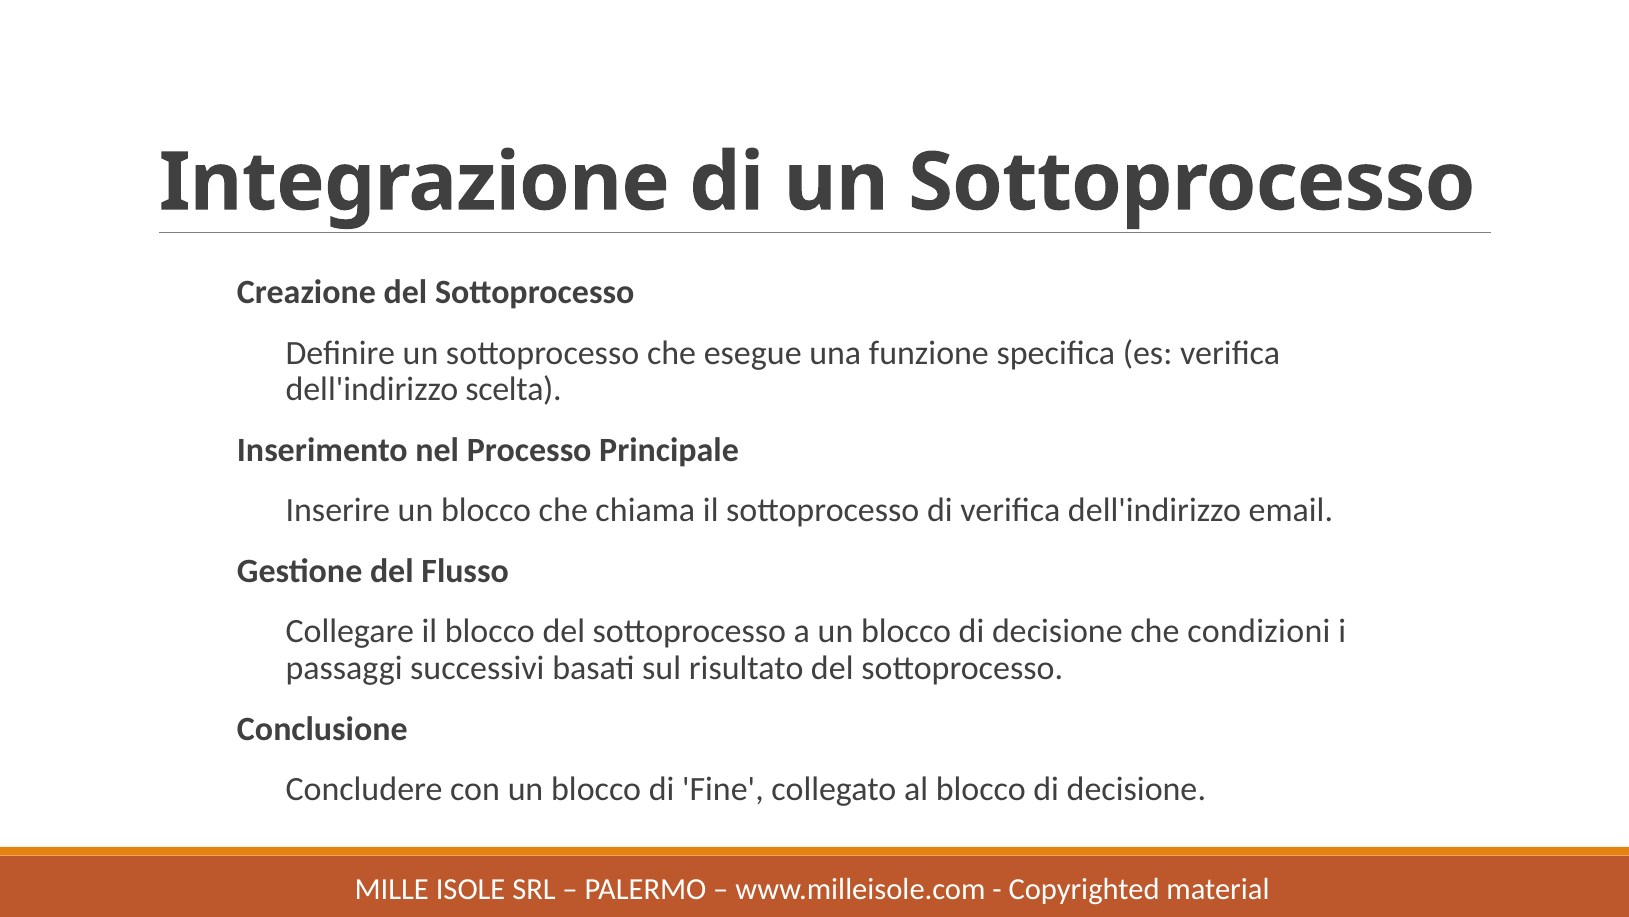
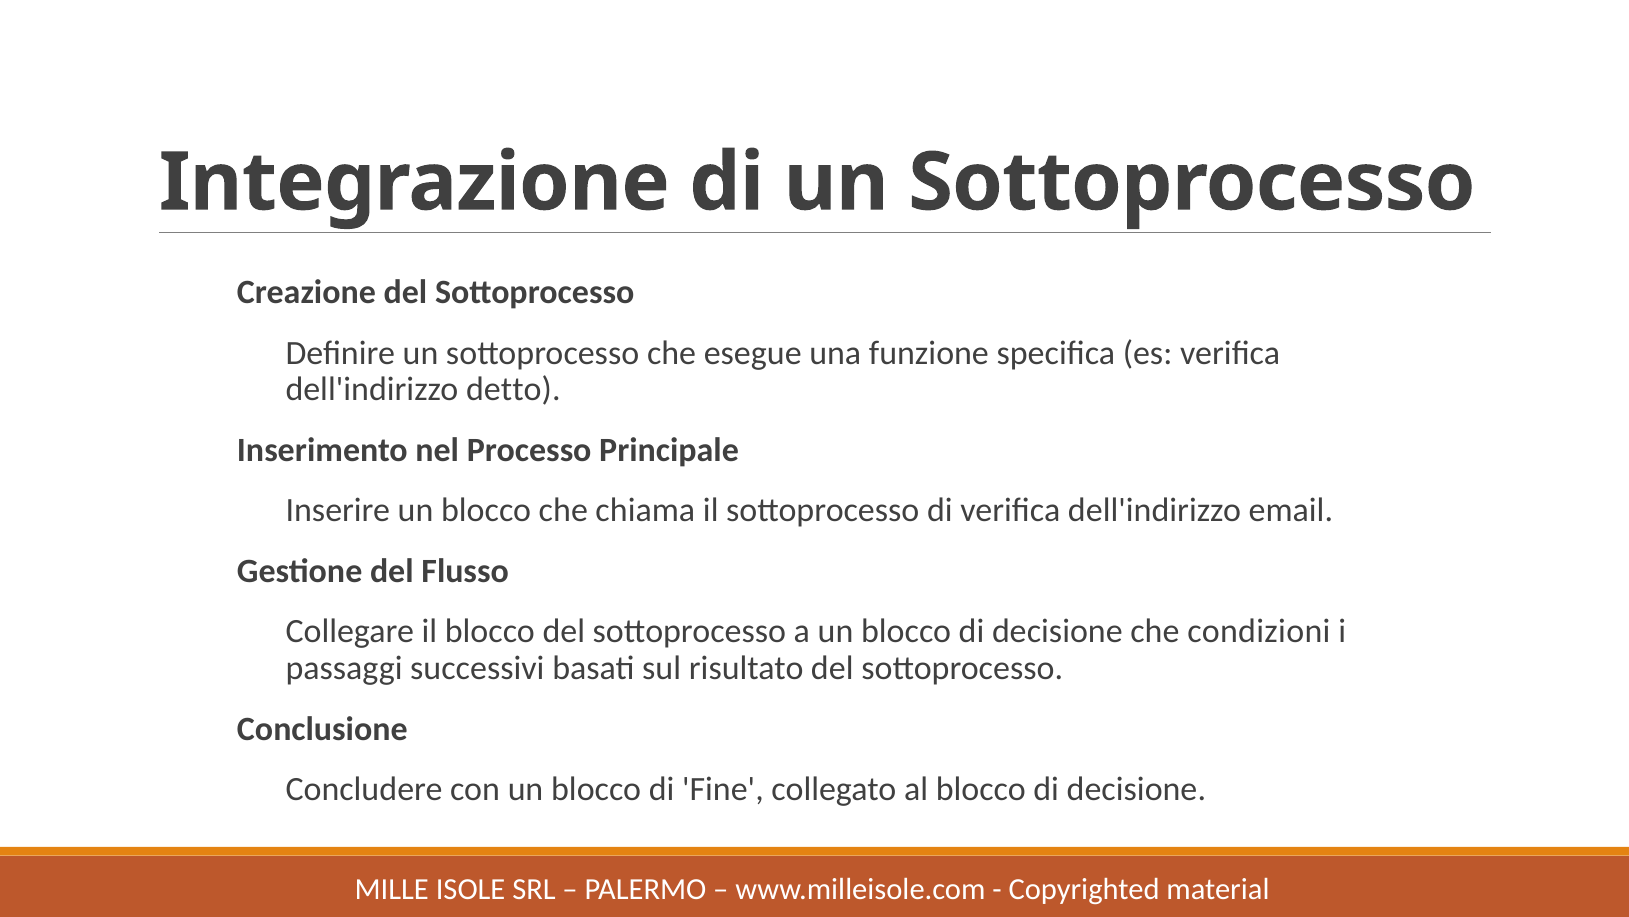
scelta: scelta -> detto (513, 389)
